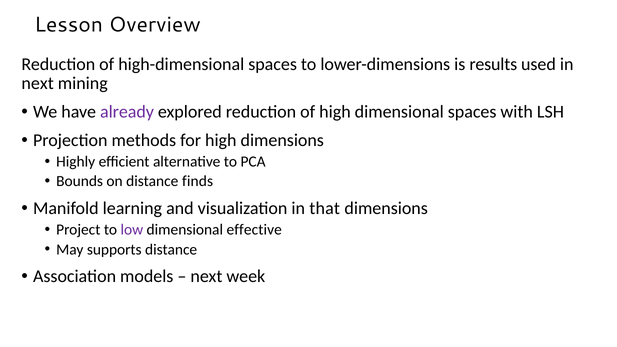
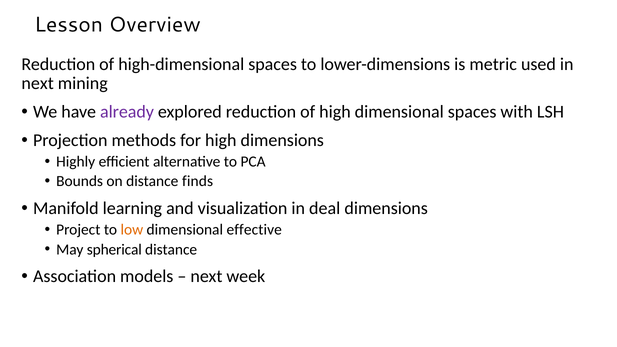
results: results -> metric (493, 64)
that: that -> deal (325, 208)
low colour: purple -> orange (132, 230)
supports: supports -> spherical (114, 250)
